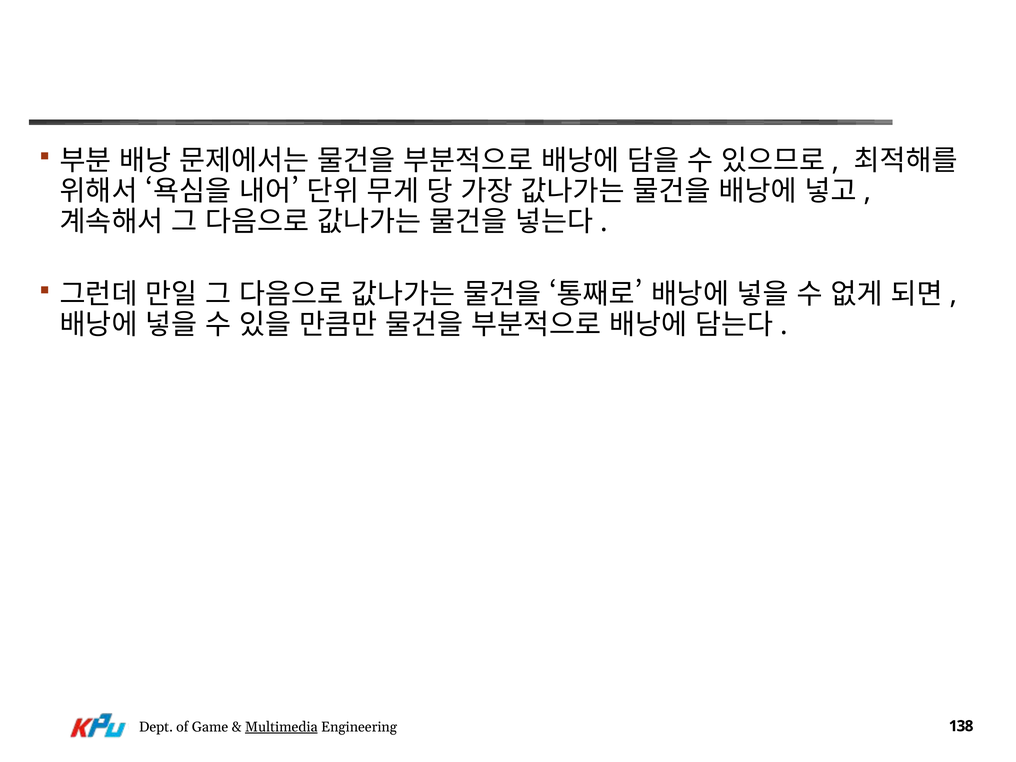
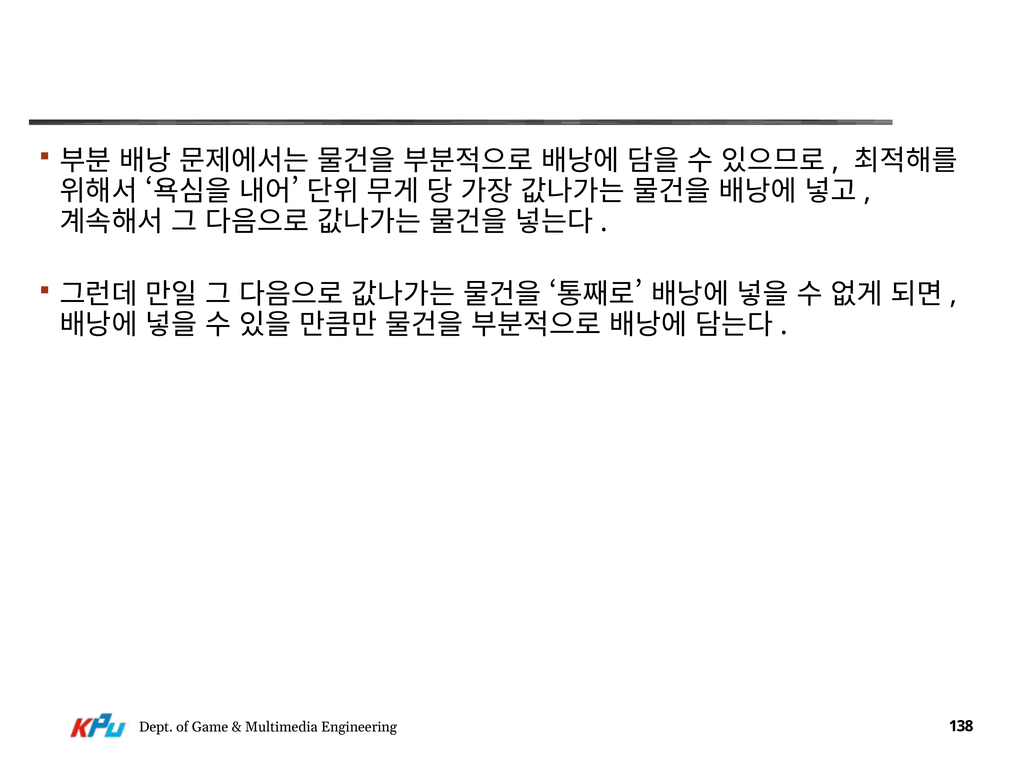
Multimedia underline: present -> none (281, 727)
